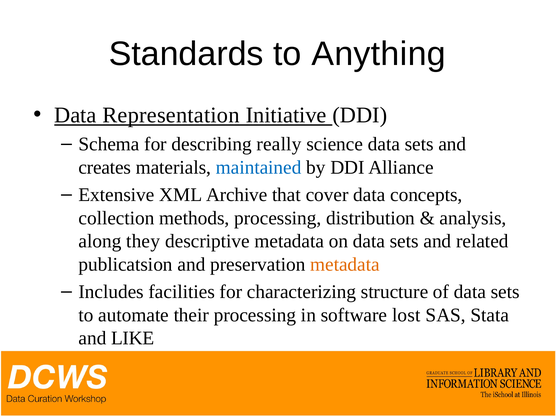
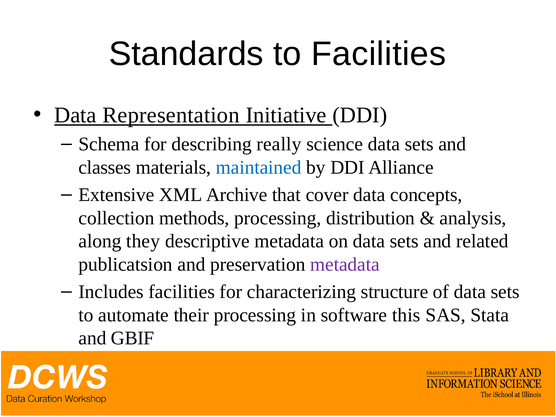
to Anything: Anything -> Facilities (379, 54)
creates: creates -> classes (105, 167)
metadata colour: orange -> purple (345, 264)
lost: lost -> this (406, 315)
LIKE: LIKE -> GBIF (133, 338)
